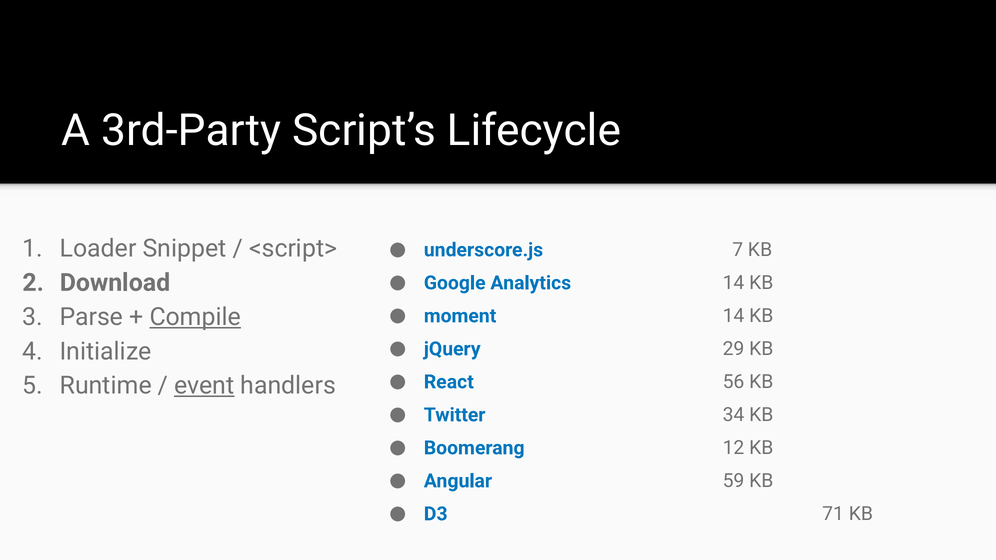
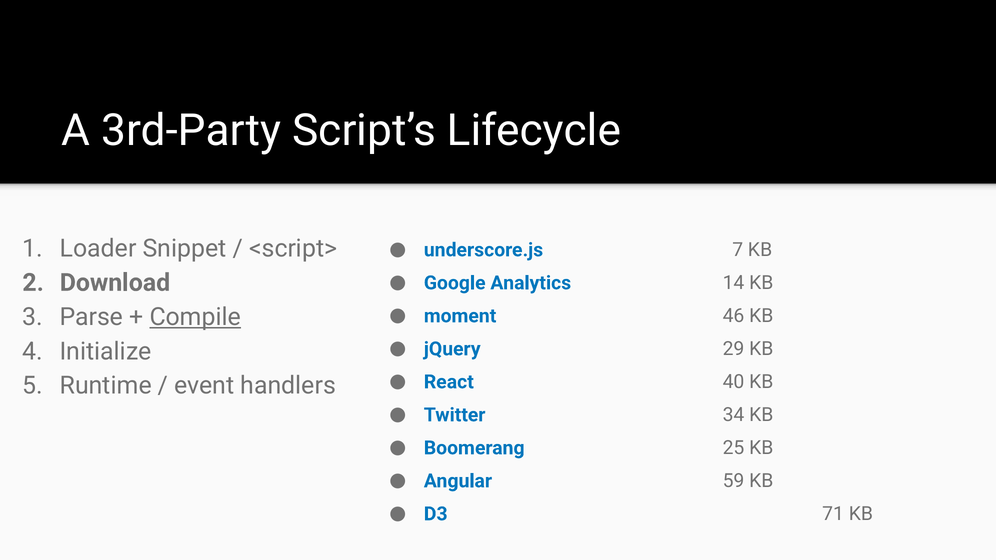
moment 14: 14 -> 46 (734, 316)
56: 56 -> 40 (734, 382)
event underline: present -> none (204, 386)
12: 12 -> 25 (734, 448)
